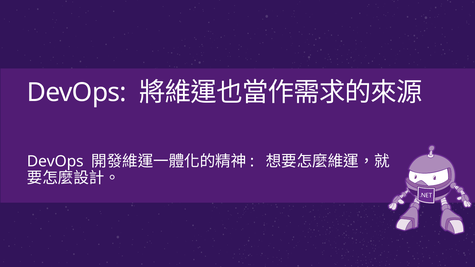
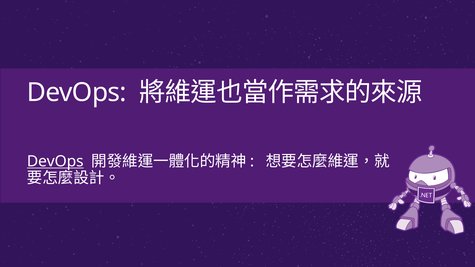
DevOps underline: none -> present (55, 161)
